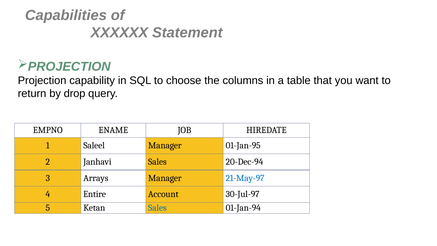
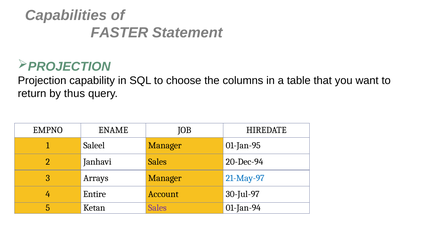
XXXXXX: XXXXXX -> FASTER (119, 33)
drop: drop -> thus (74, 94)
Sales colour: blue -> purple (157, 208)
